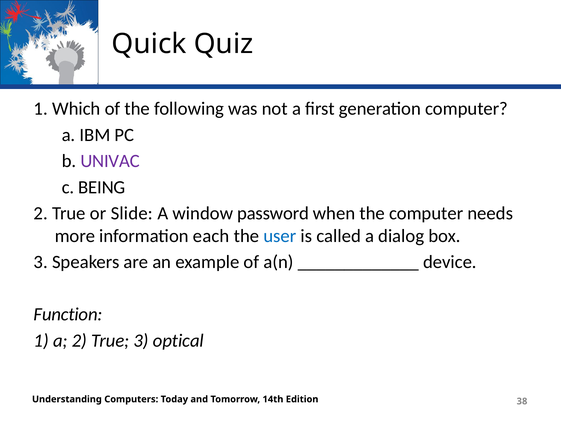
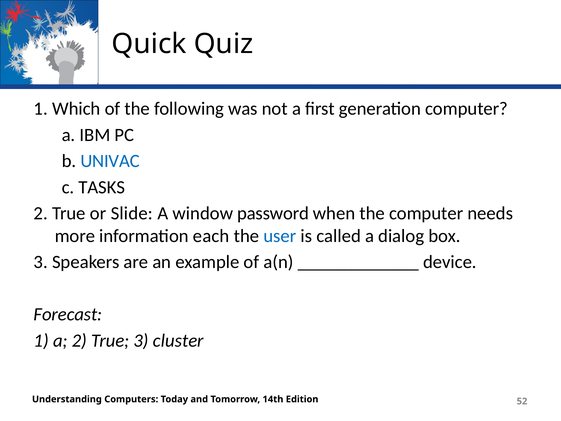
UNIVAC colour: purple -> blue (110, 161)
BEING: BEING -> TASKS (102, 187)
Function: Function -> Forecast (68, 314)
optical: optical -> cluster (178, 340)
38: 38 -> 52 (522, 401)
